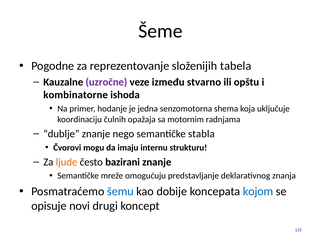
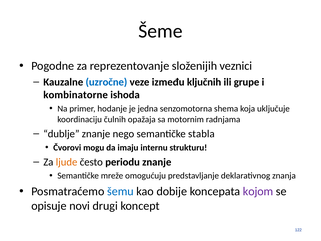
tabela: tabela -> veznici (236, 66)
uzročne colour: purple -> blue (106, 82)
stvarno: stvarno -> ključnih (204, 82)
opštu: opštu -> grupe (247, 82)
bazirani: bazirani -> periodu (123, 162)
kojom colour: blue -> purple (258, 191)
